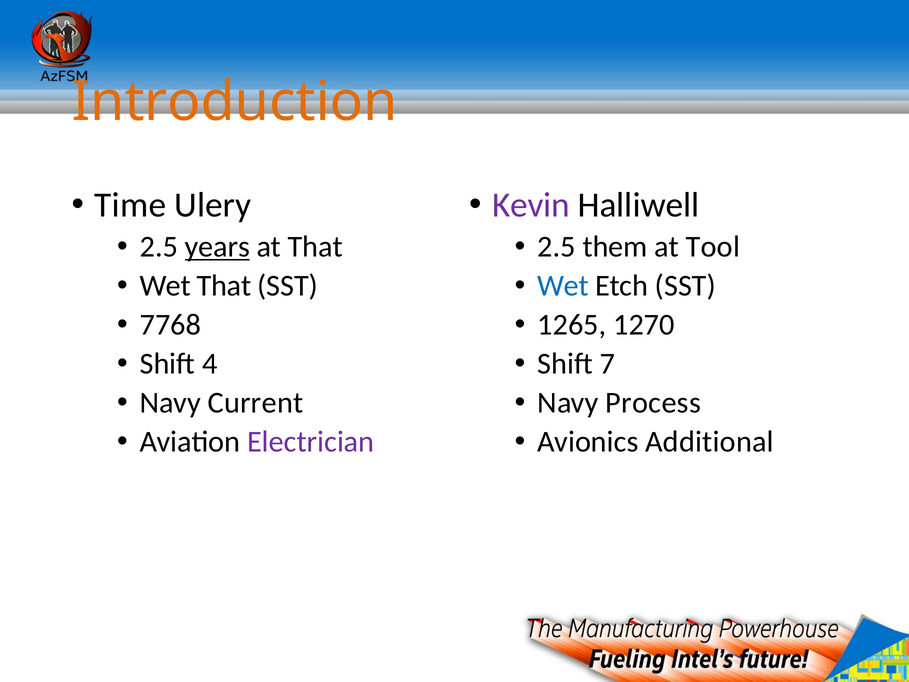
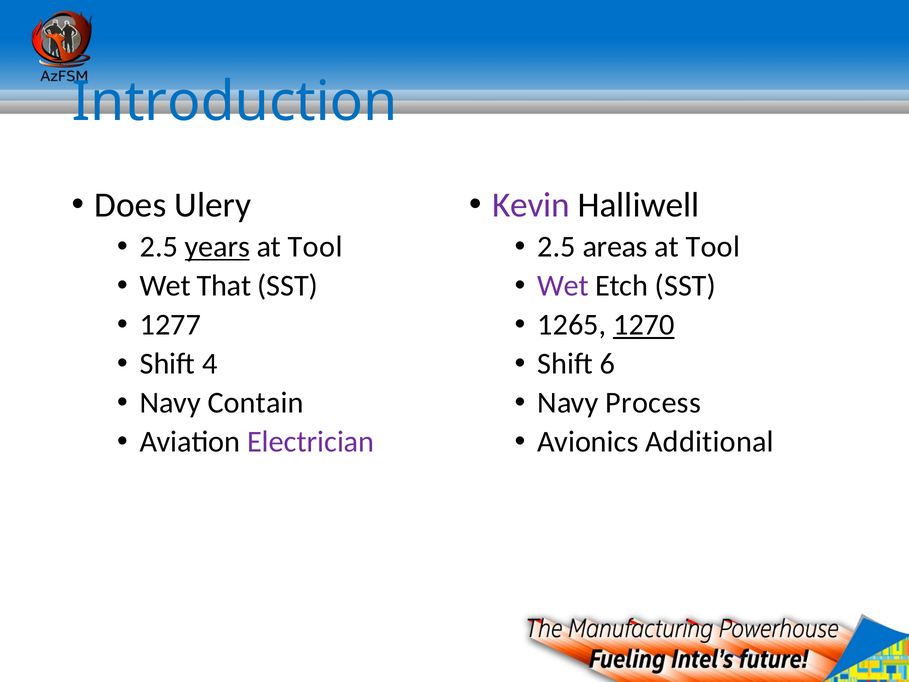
Introduction colour: orange -> blue (235, 102)
Time: Time -> Does (130, 205)
That: That -> Tool (315, 247)
them: them -> areas (615, 247)
Wet colour: blue -> purple (563, 286)
7768: 7768 -> 1277 (170, 325)
1270 underline: none -> present (644, 325)
7: 7 -> 6 (607, 364)
Current: Current -> Contain (256, 403)
